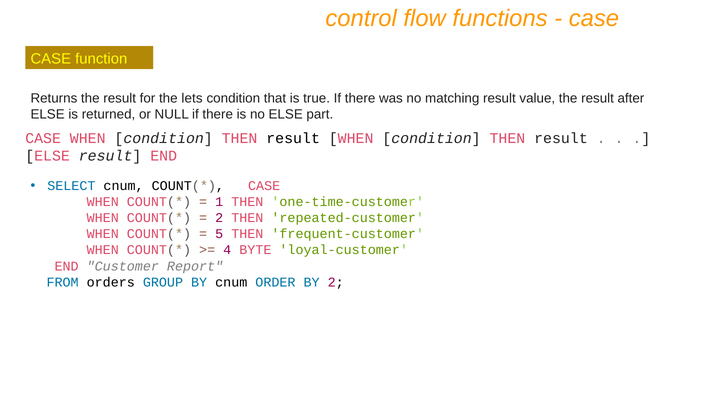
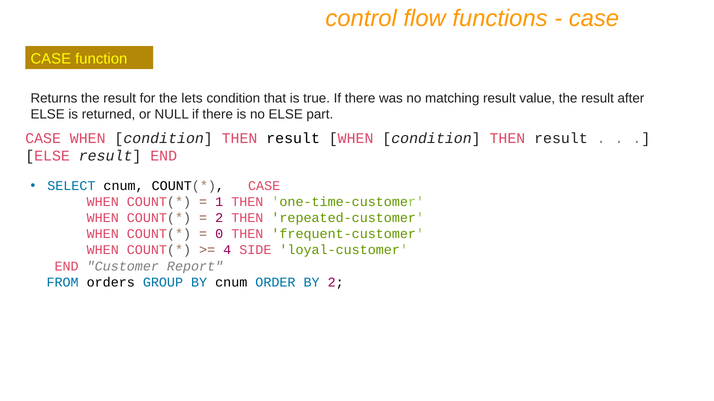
5: 5 -> 0 (219, 234)
BYTE: BYTE -> SIDE (255, 250)
